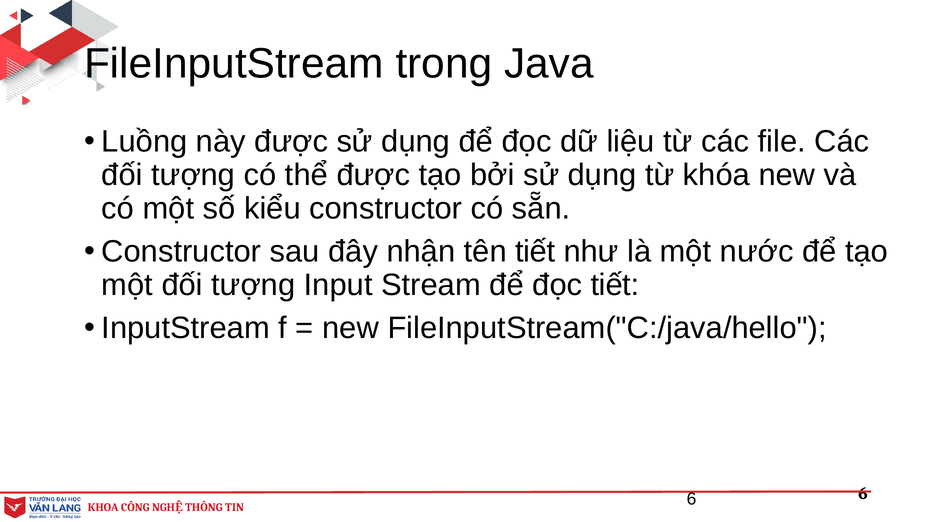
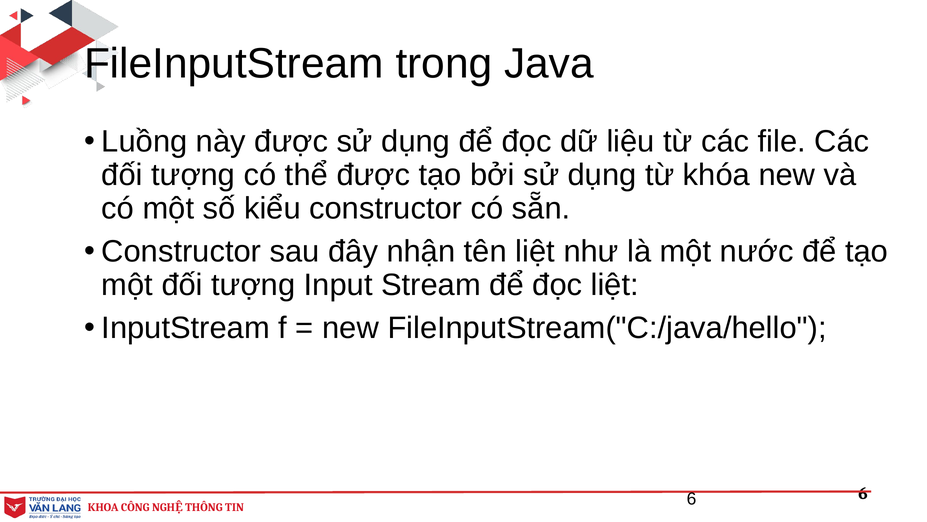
tên tiết: tiết -> liệt (535, 251)
đọc tiết: tiết -> liệt (615, 285)
